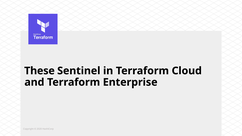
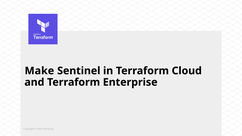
These: These -> Make (39, 71)
